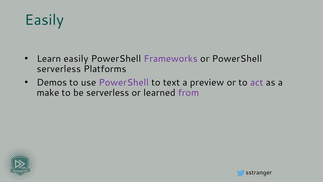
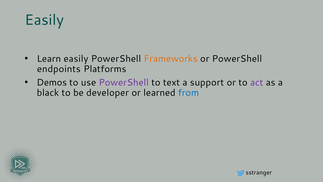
Frameworks colour: purple -> orange (171, 59)
serverless: serverless -> endpoints (59, 69)
preview: preview -> support (207, 82)
make: make -> black (48, 93)
be serverless: serverless -> developer (108, 93)
from colour: purple -> blue (189, 93)
